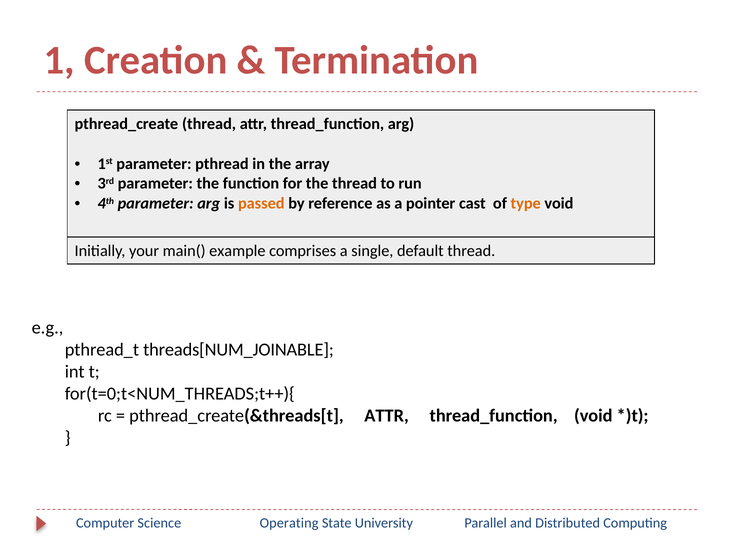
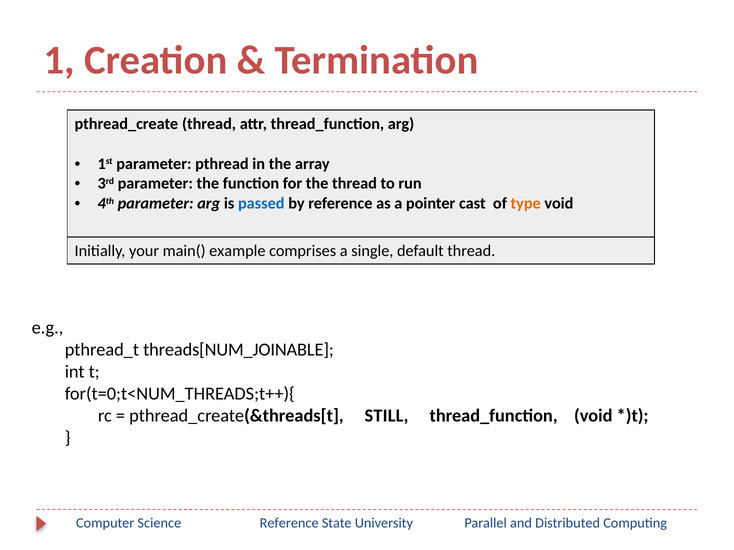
passed colour: orange -> blue (261, 204)
pthread_create(&threads[t ATTR: ATTR -> STILL (386, 416)
Operating: Operating -> Reference (289, 523)
